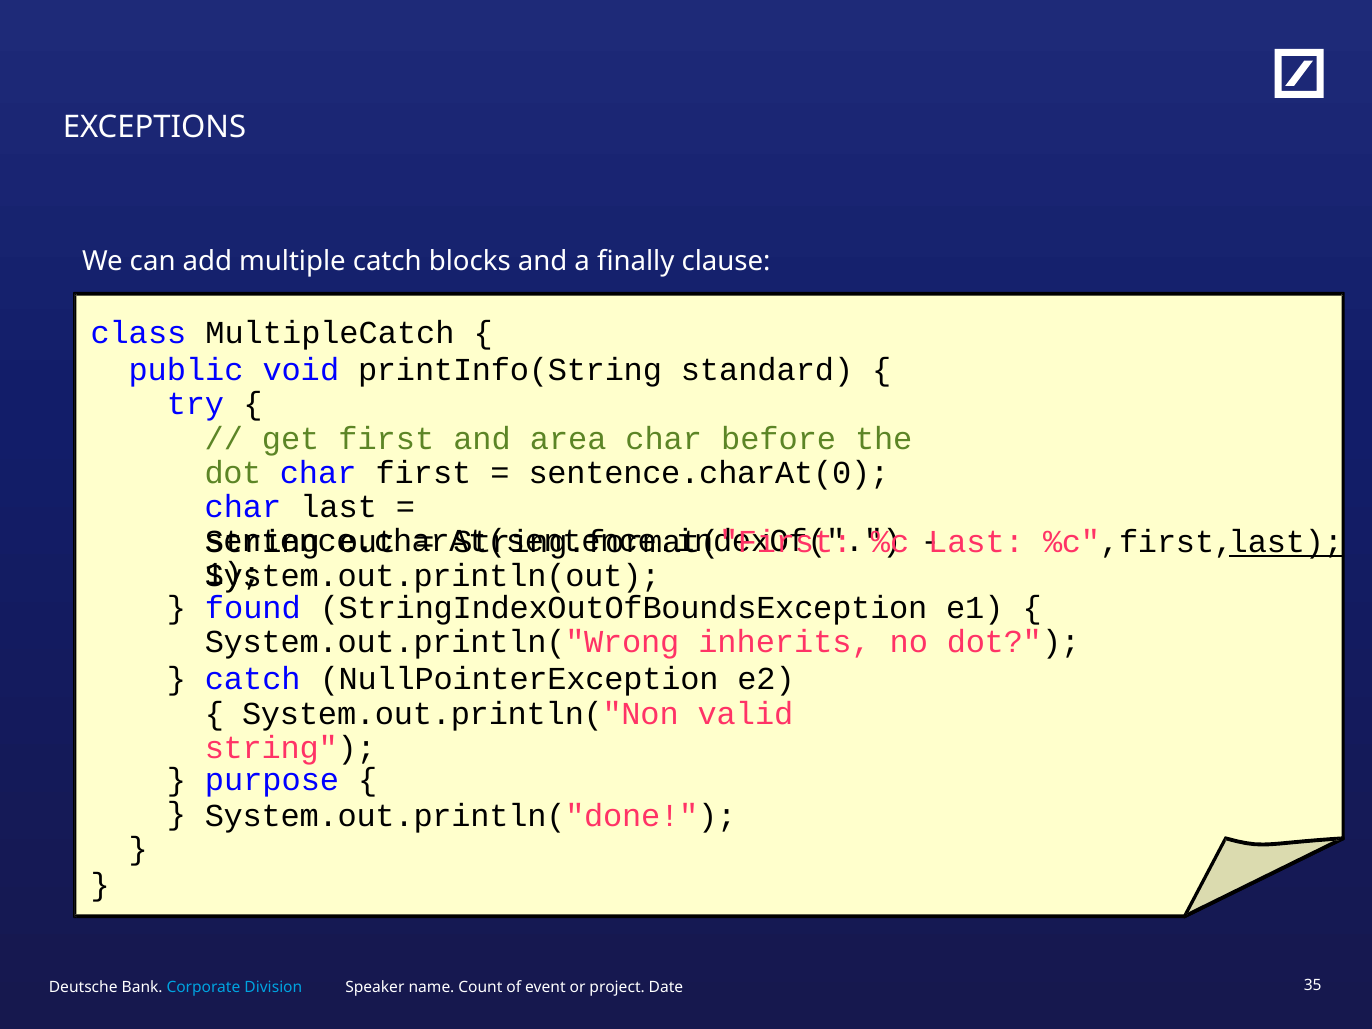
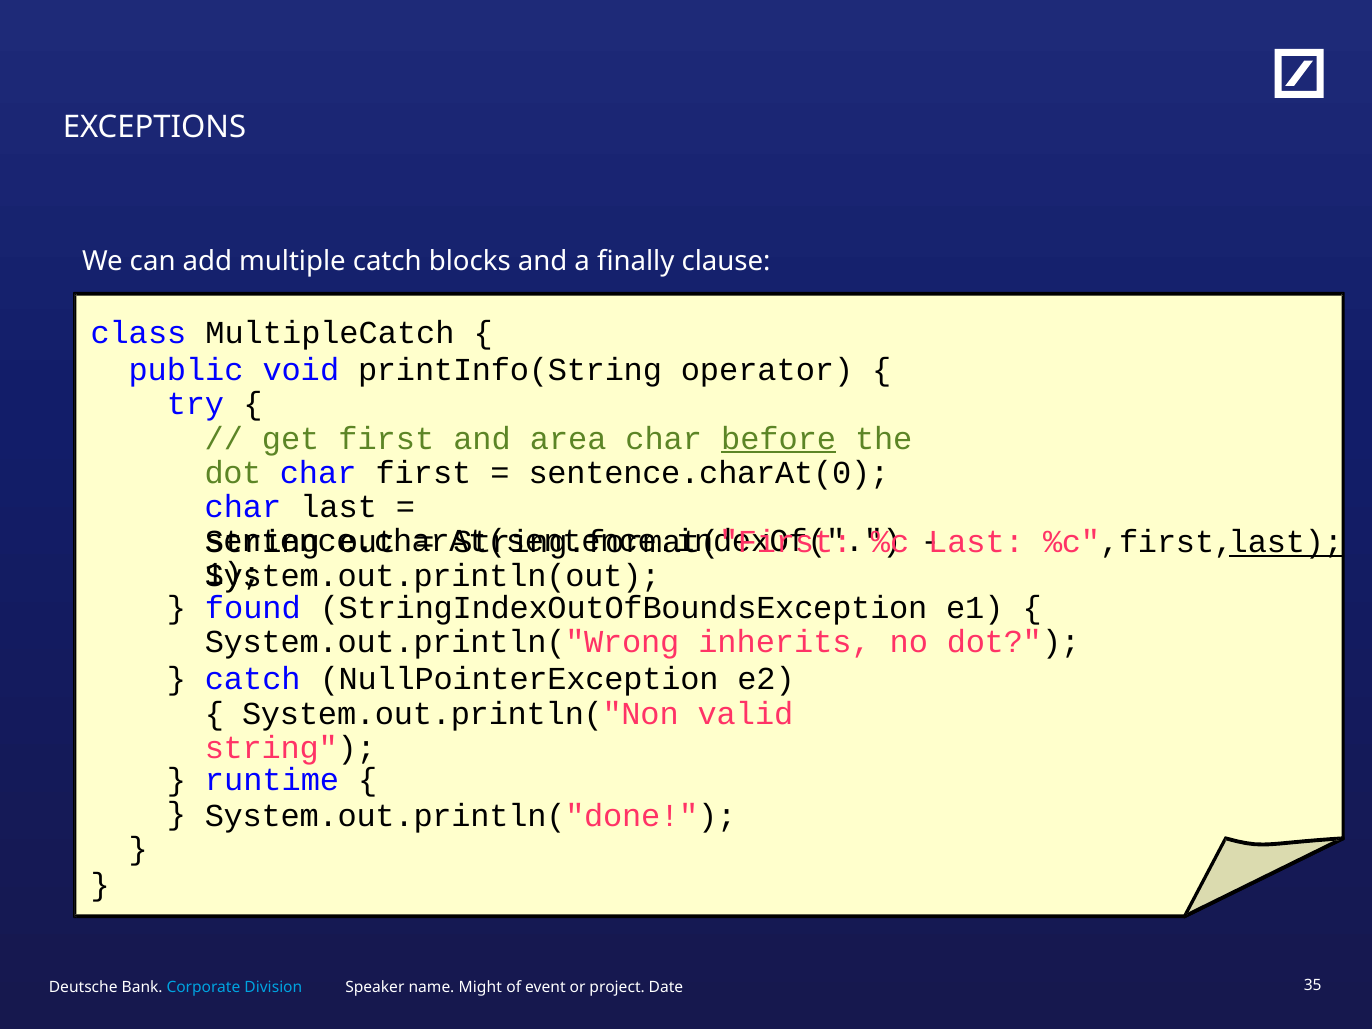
standard: standard -> operator (767, 370)
before underline: none -> present (779, 439)
purpose: purpose -> runtime (272, 780)
Count: Count -> Might (480, 987)
